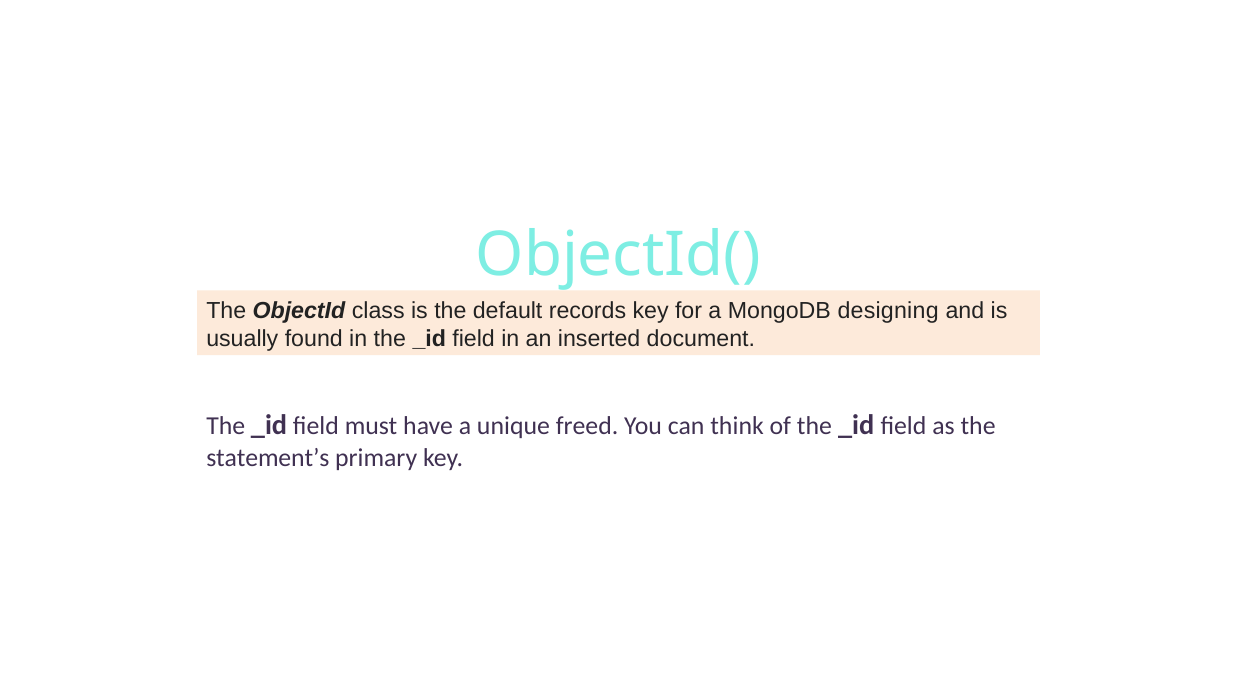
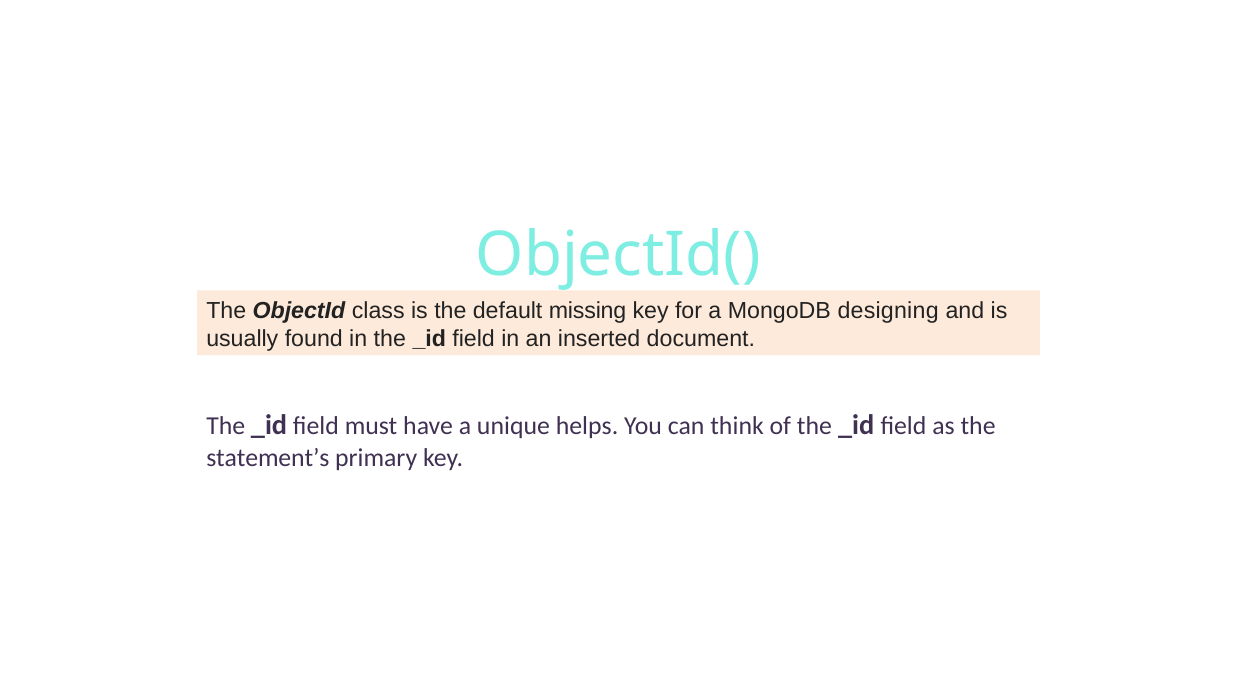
records: records -> missing (588, 310)
freed: freed -> helps (587, 426)
